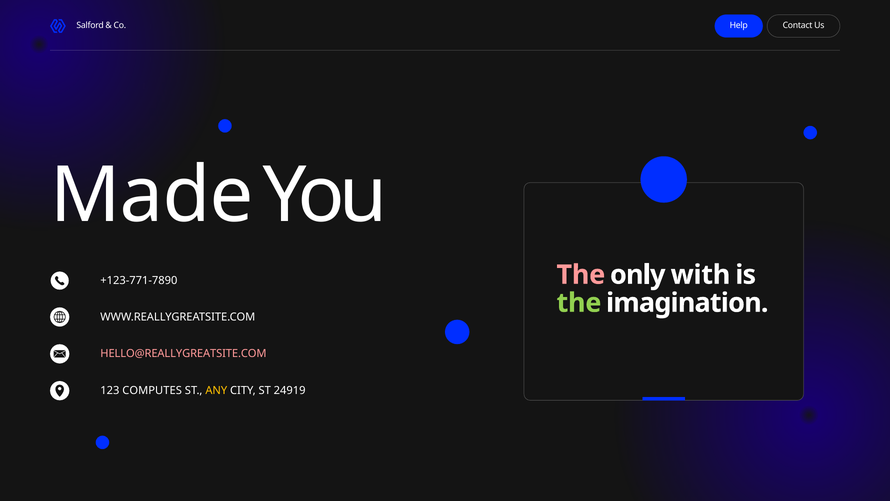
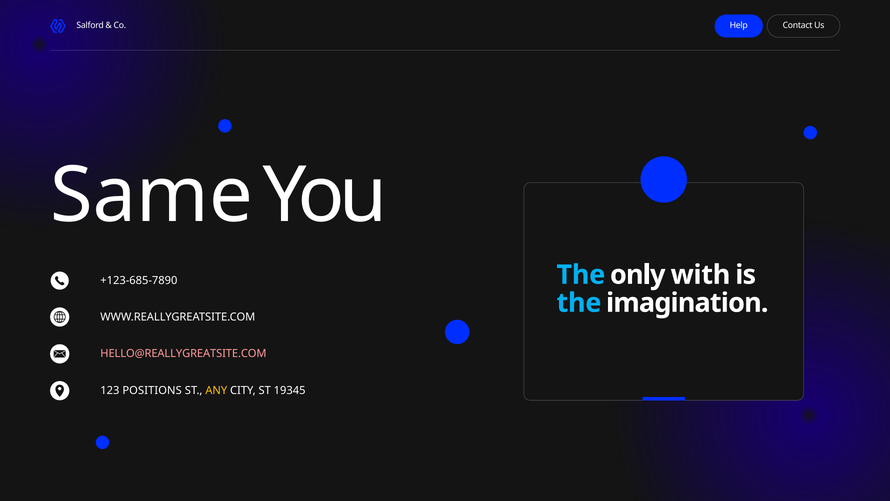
Made: Made -> Same (151, 195)
The colour: pink -> light blue (581, 275)
+123-771-7890: +123-771-7890 -> +123-685-7890 (139, 280)
the colour: light green -> light blue (579, 303)
COMPUTES: COMPUTES -> POSITIONS (152, 390)
24919: 24919 -> 19345 (290, 390)
